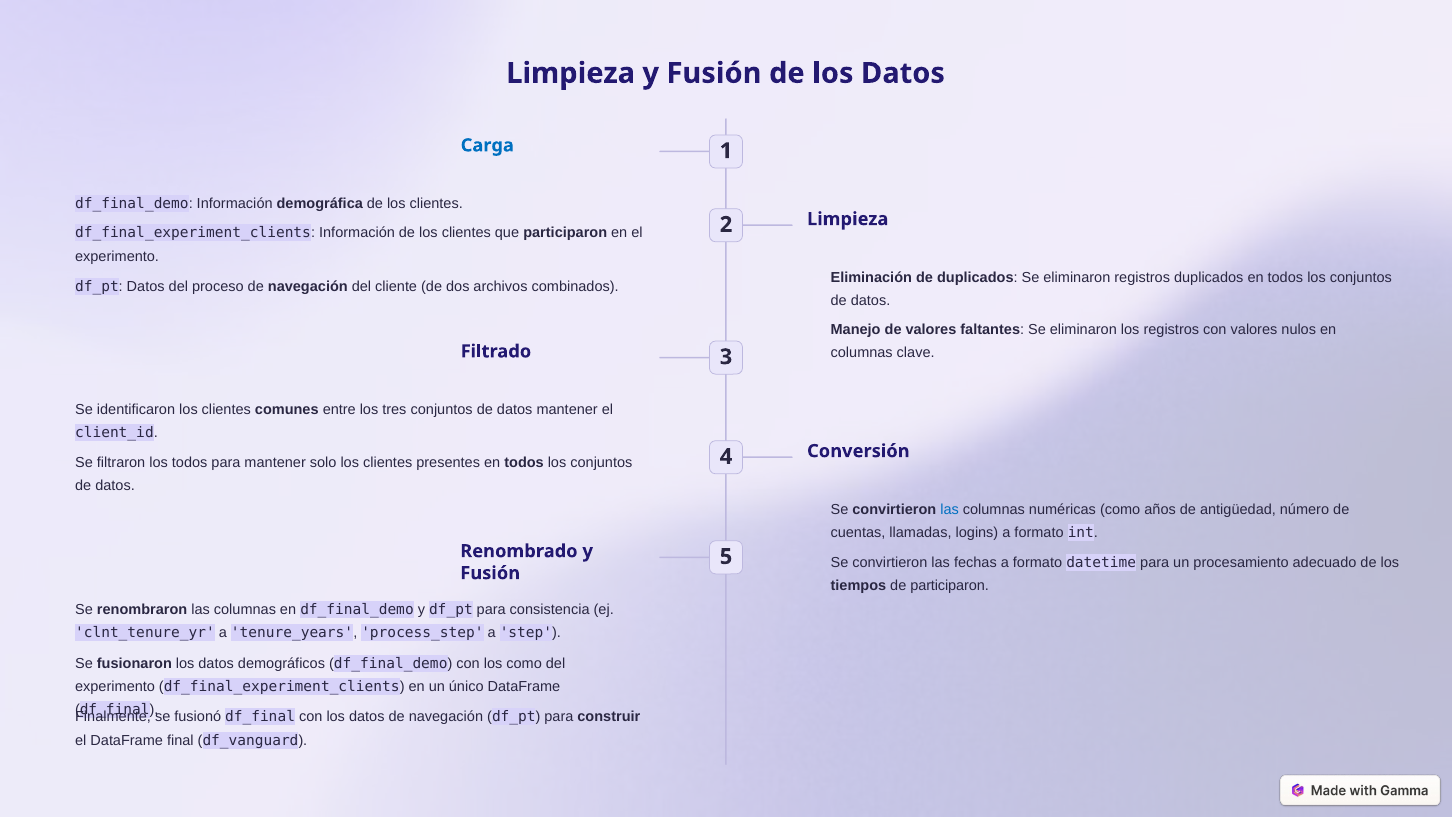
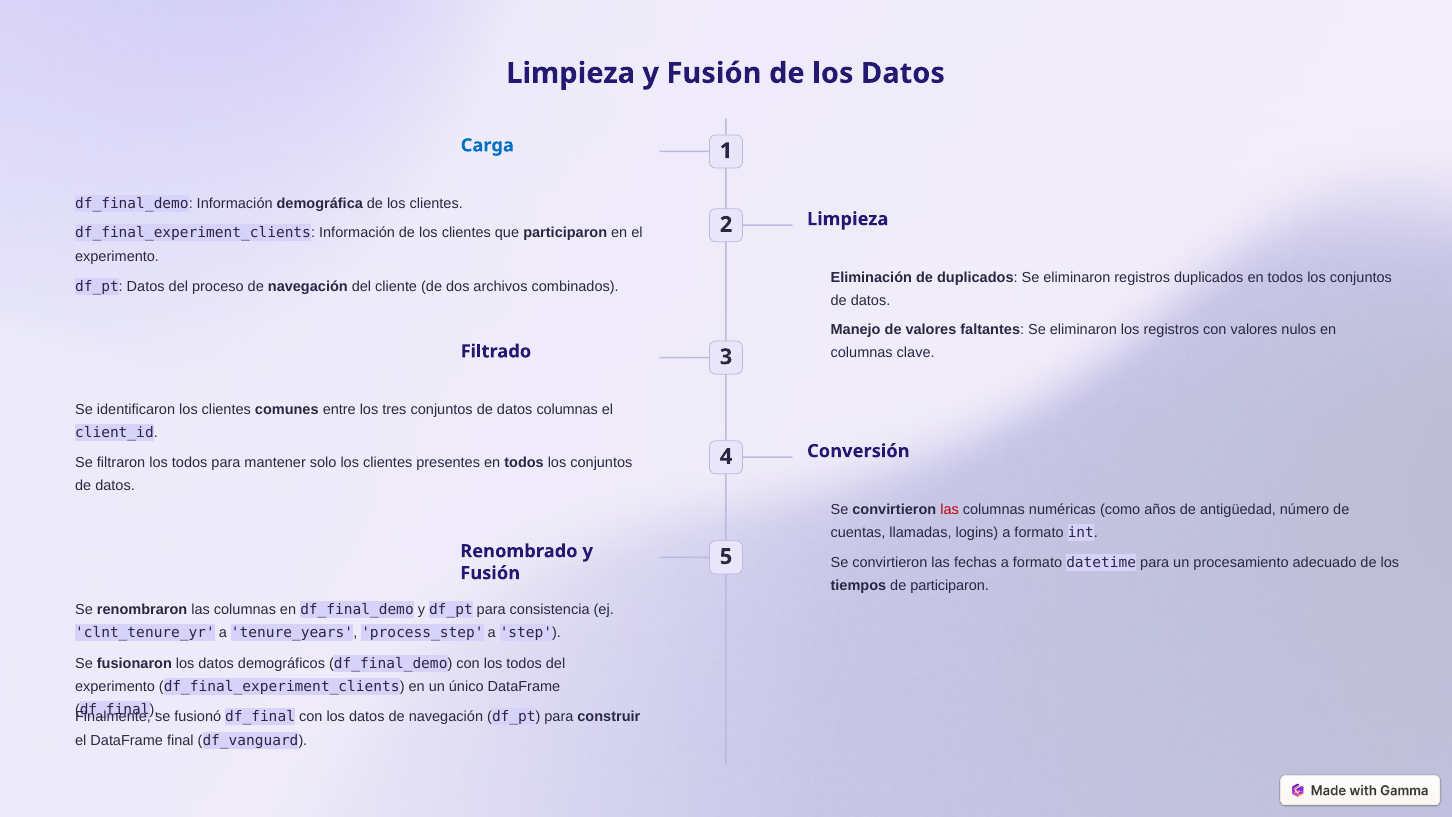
datos mantener: mantener -> columnas (567, 410)
las colour: blue -> red (950, 509)
con los como: como -> todos (524, 663)
